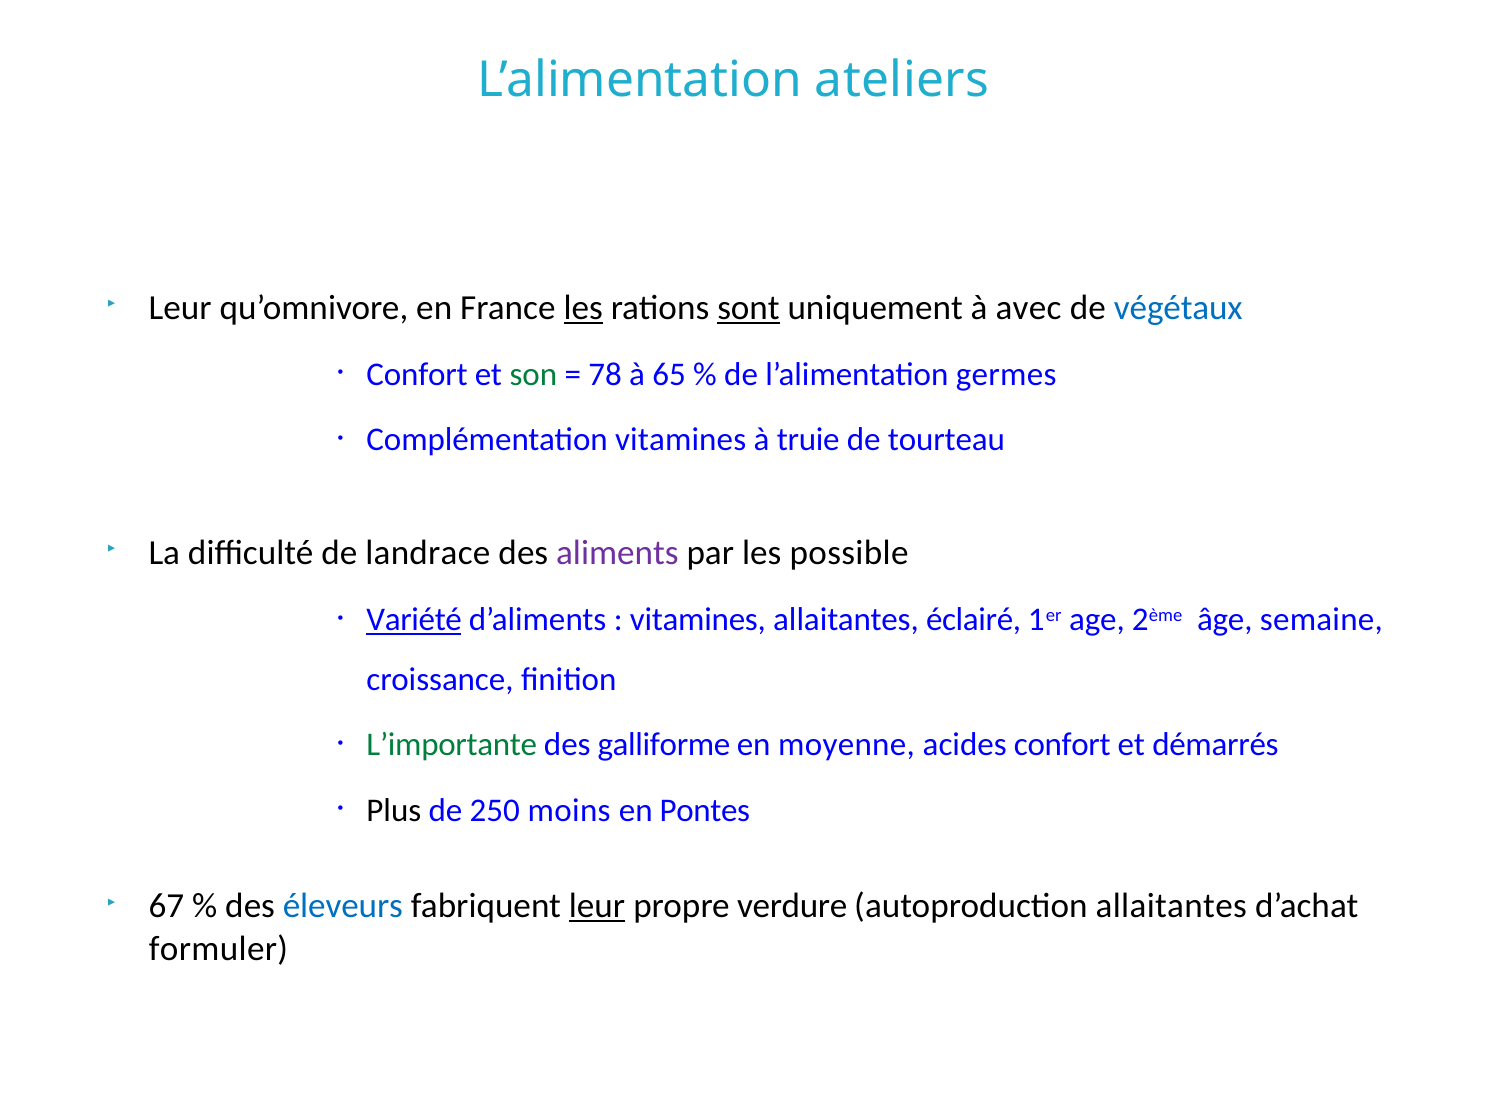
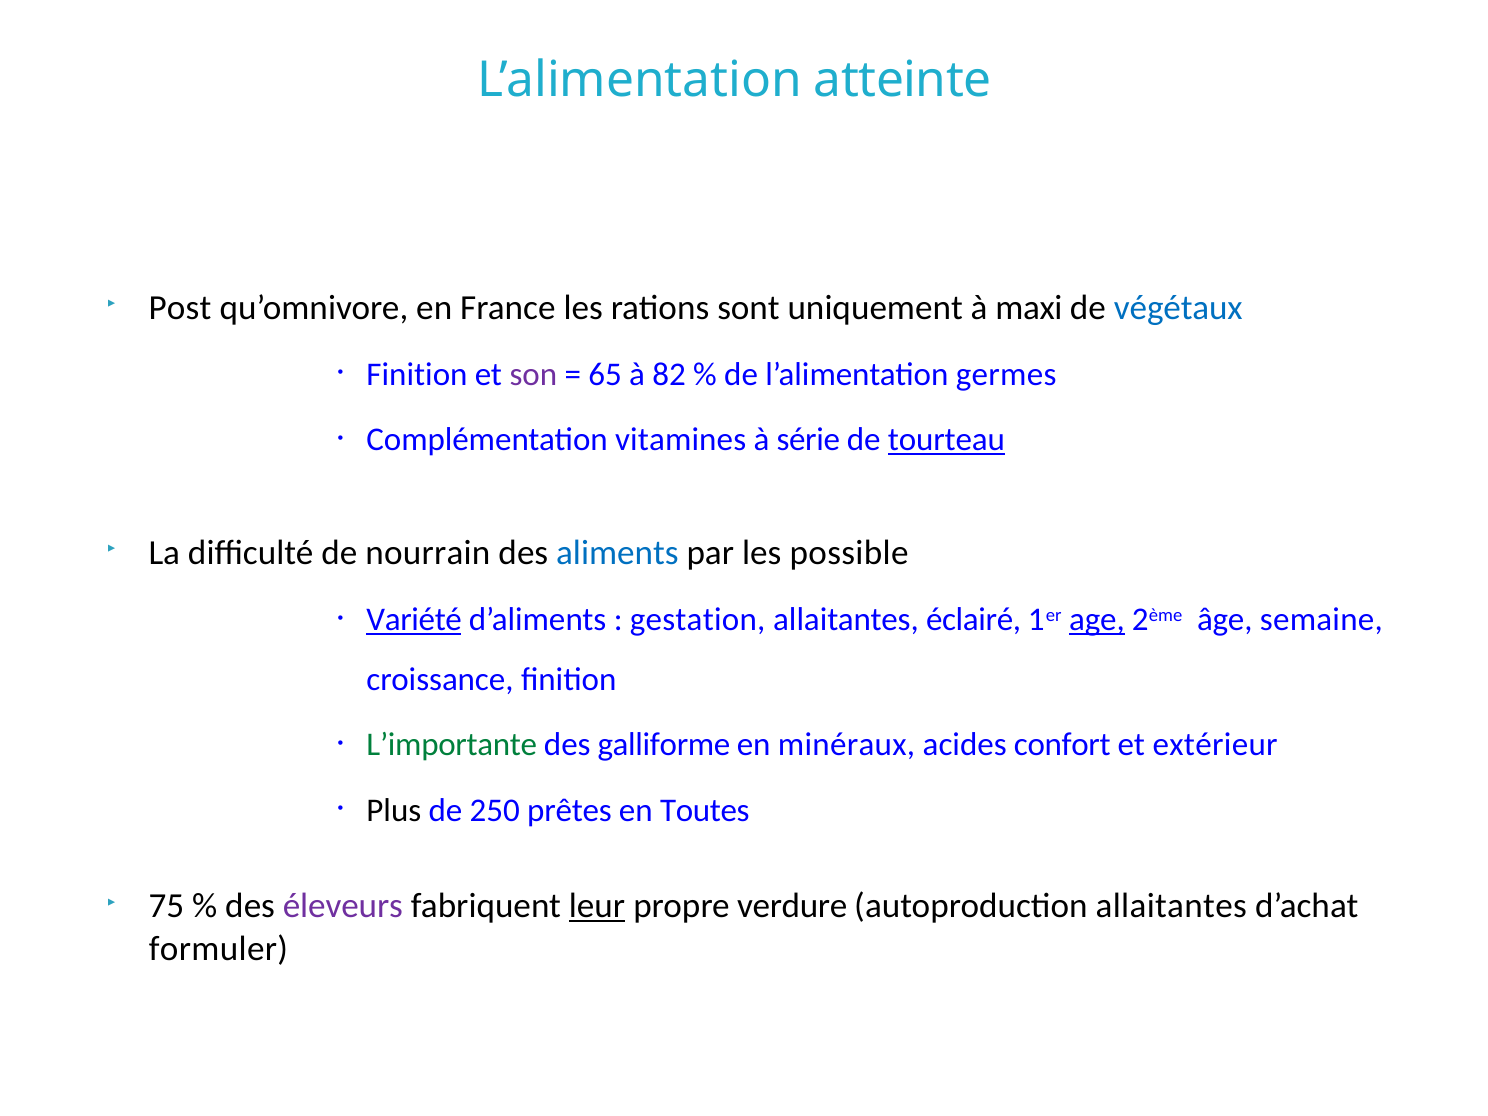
ateliers: ateliers -> atteinte (903, 80)
Leur: Leur -> Post (180, 308)
les underline: present -> none (583, 308)
sont underline: present -> none (748, 308)
avec: avec -> maxi (1029, 308)
Confort: Confort -> Finition (417, 374)
son colour: green -> purple (533, 374)
78: 78 -> 65 (605, 374)
65: 65 -> 82 (669, 374)
truie: truie -> série (808, 440)
tourteau underline: none -> present (946, 440)
landrace: landrace -> nourrain (428, 553)
aliments colour: purple -> blue (617, 553)
vitamines: vitamines -> gestation (698, 620)
age underline: none -> present (1097, 620)
moyenne: moyenne -> minéraux (847, 745)
démarrés: démarrés -> extérieur (1215, 745)
moins: moins -> prêtes (569, 811)
Pontes: Pontes -> Toutes (705, 811)
67: 67 -> 75 (166, 906)
éleveurs colour: blue -> purple (343, 906)
